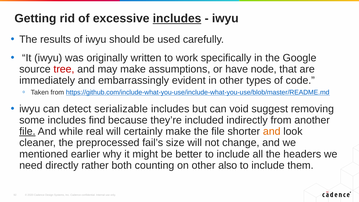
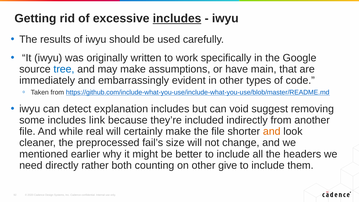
tree colour: red -> blue (64, 69)
node: node -> main (264, 69)
serializable: serializable -> explanation (121, 109)
find: find -> link (97, 120)
file underline: present -> none (27, 131)
also: also -> give (228, 165)
